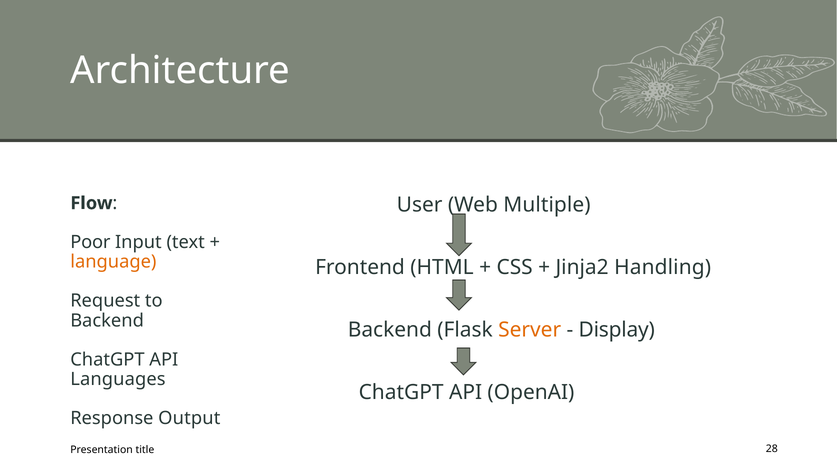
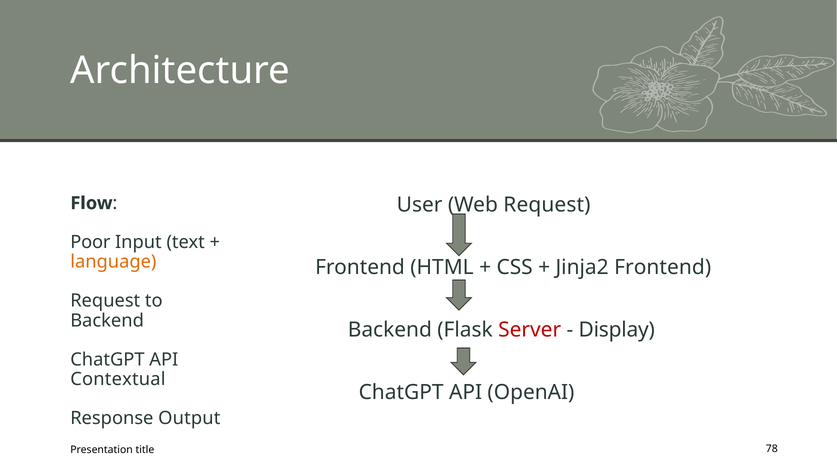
Multiple: Multiple -> Request (547, 205)
Jinja2 Handling: Handling -> Frontend (663, 267)
Server colour: orange -> red (530, 330)
Languages: Languages -> Contextual (118, 379)
28: 28 -> 78 (772, 449)
